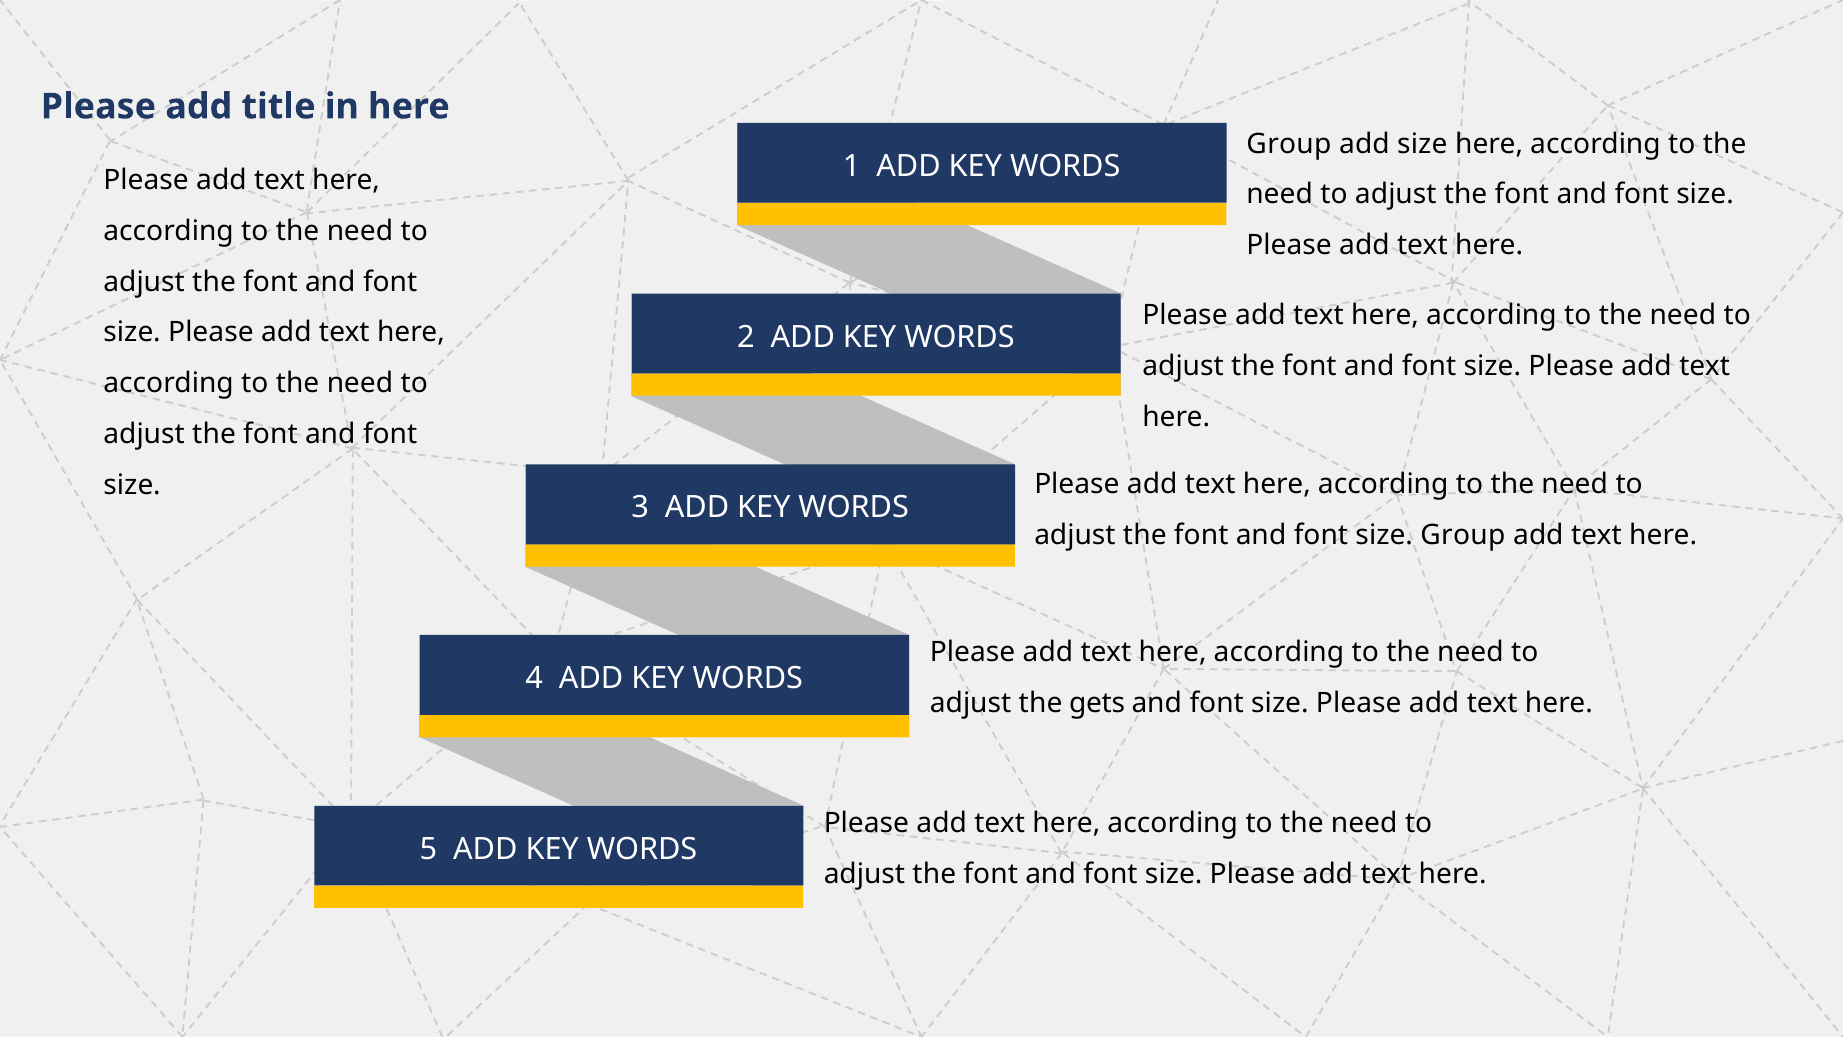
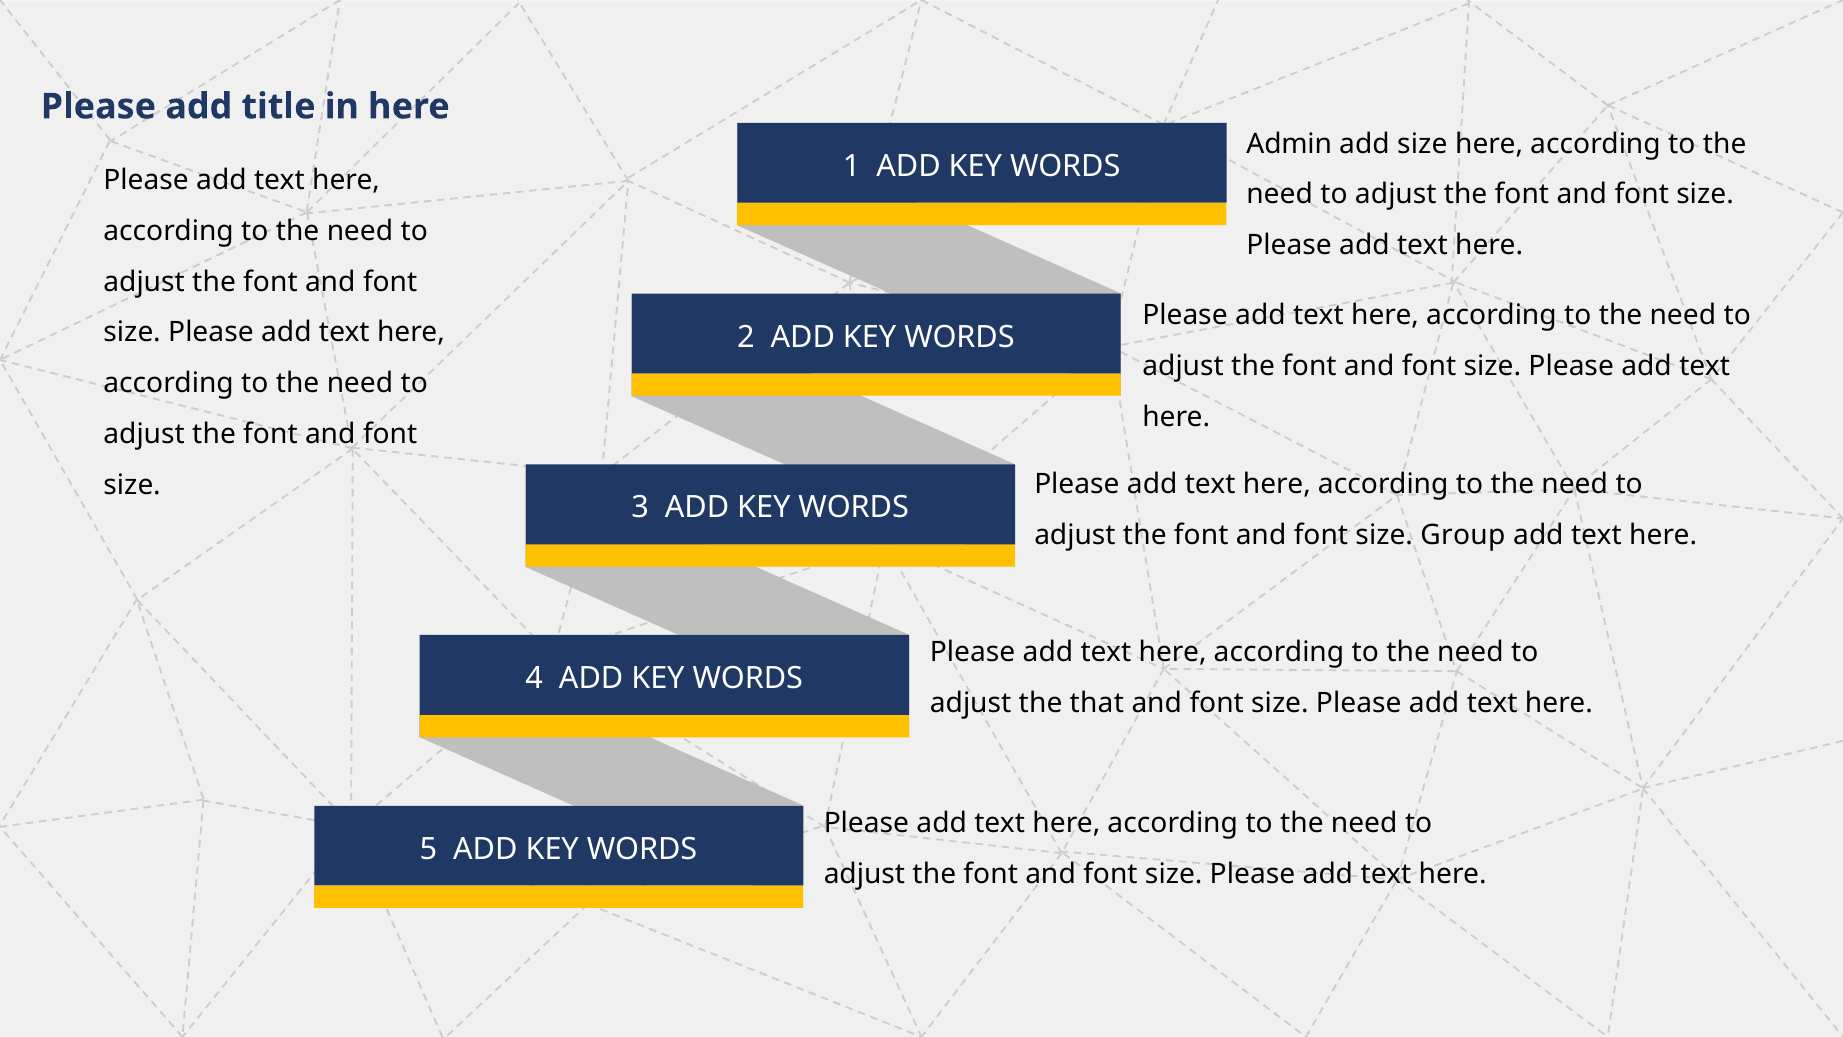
Group: Group -> Admin (1289, 144)
gets: gets -> that (1097, 703)
